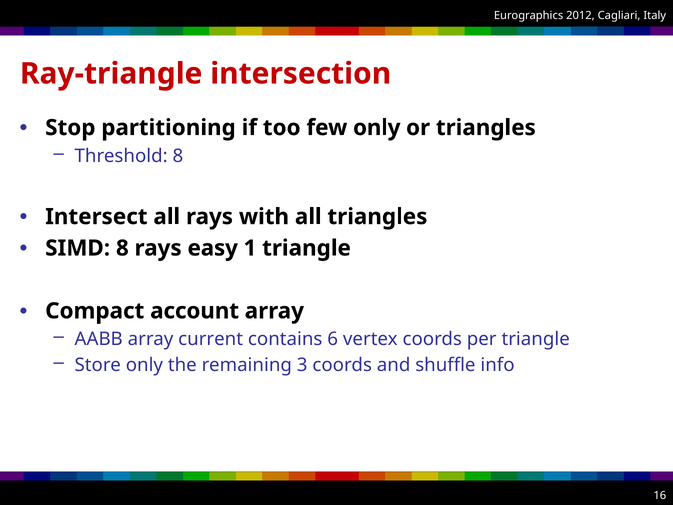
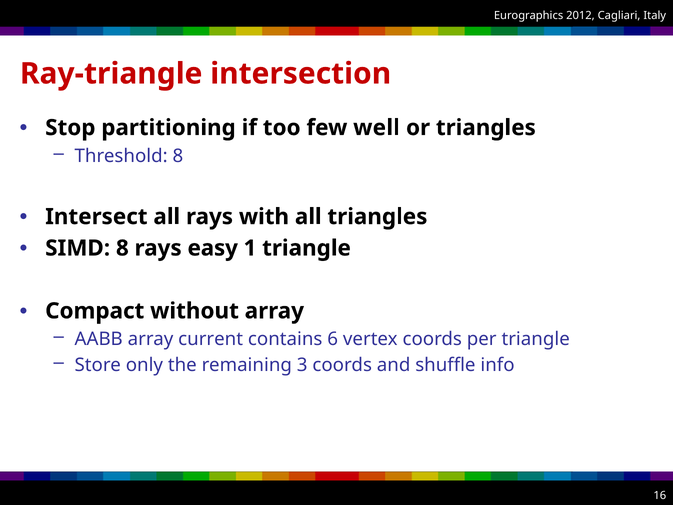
few only: only -> well (377, 128)
account: account -> without (195, 311)
